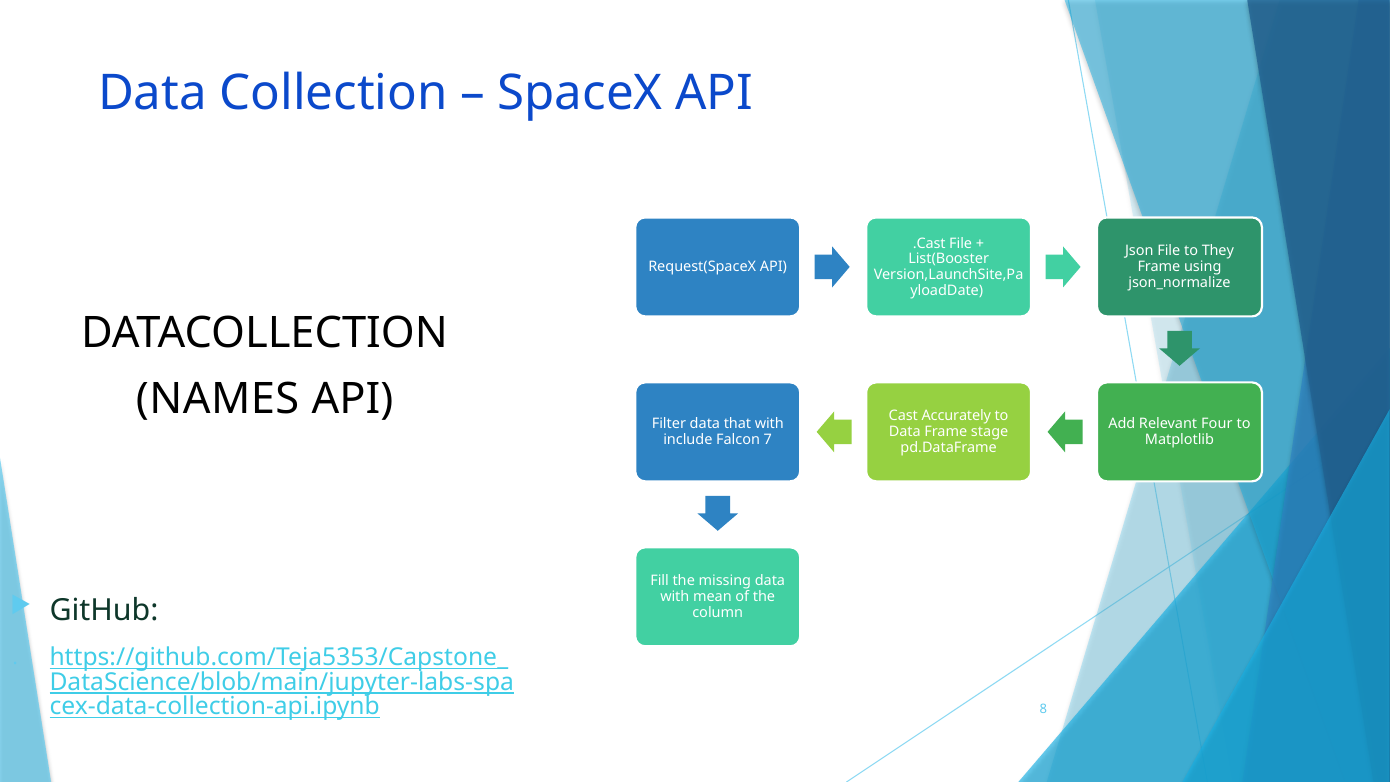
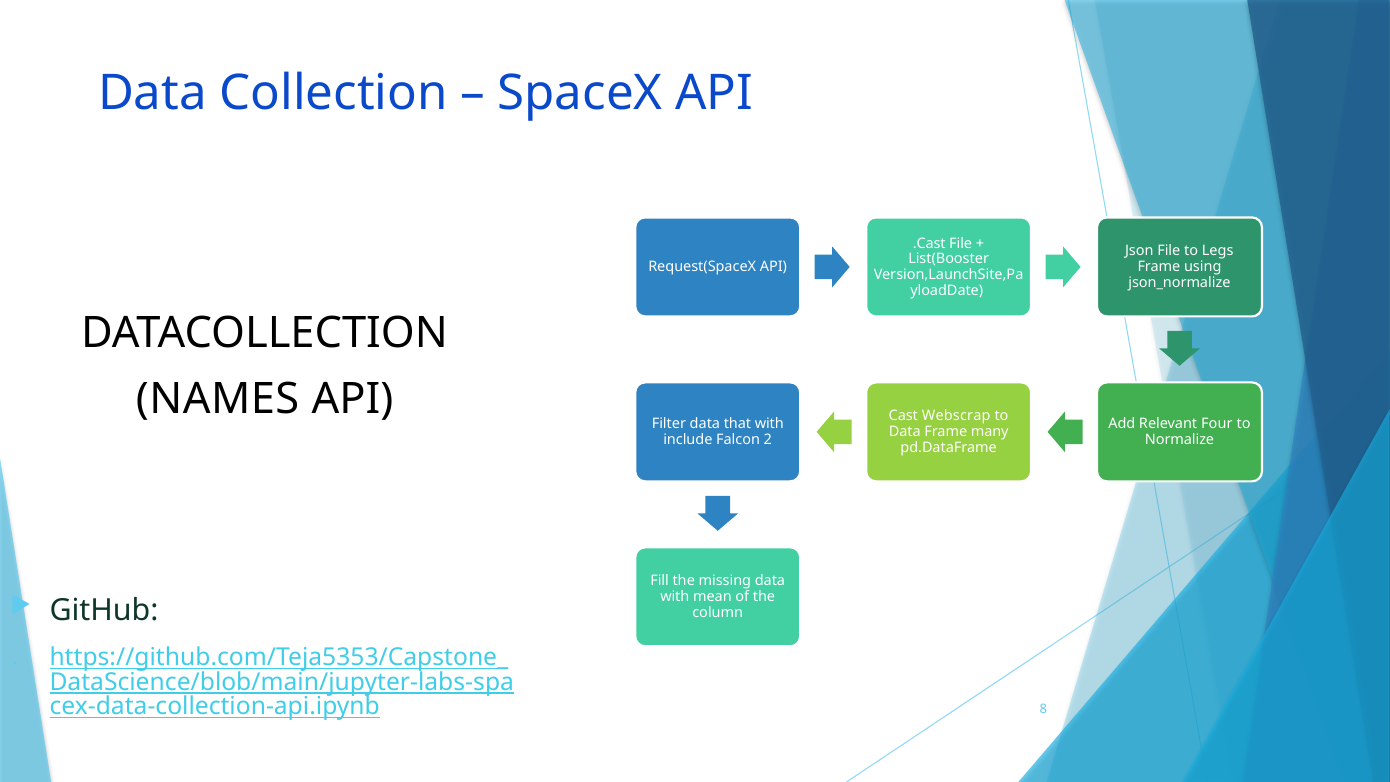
They: They -> Legs (1218, 251)
Accurately: Accurately -> Webscrap (956, 416)
stage: stage -> many (990, 432)
7: 7 -> 2 (768, 440)
Matplotlib: Matplotlib -> Normalize (1180, 440)
